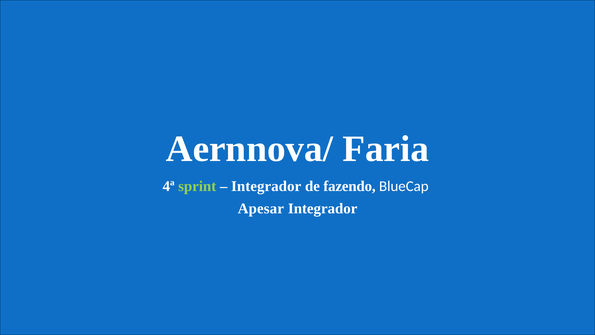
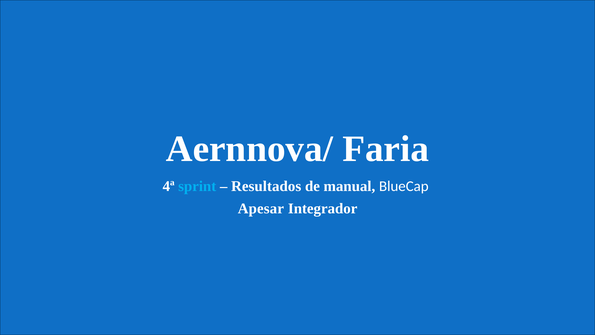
sprint colour: light green -> light blue (197, 186)
Integrador: Integrador -> Resultados (266, 186)
fazendo: fazendo -> manual (349, 186)
